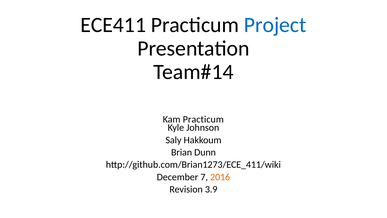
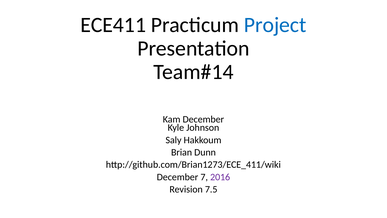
Kam Practicum: Practicum -> December (203, 119)
2016 colour: orange -> purple (220, 177)
3.9: 3.9 -> 7.5 (211, 189)
